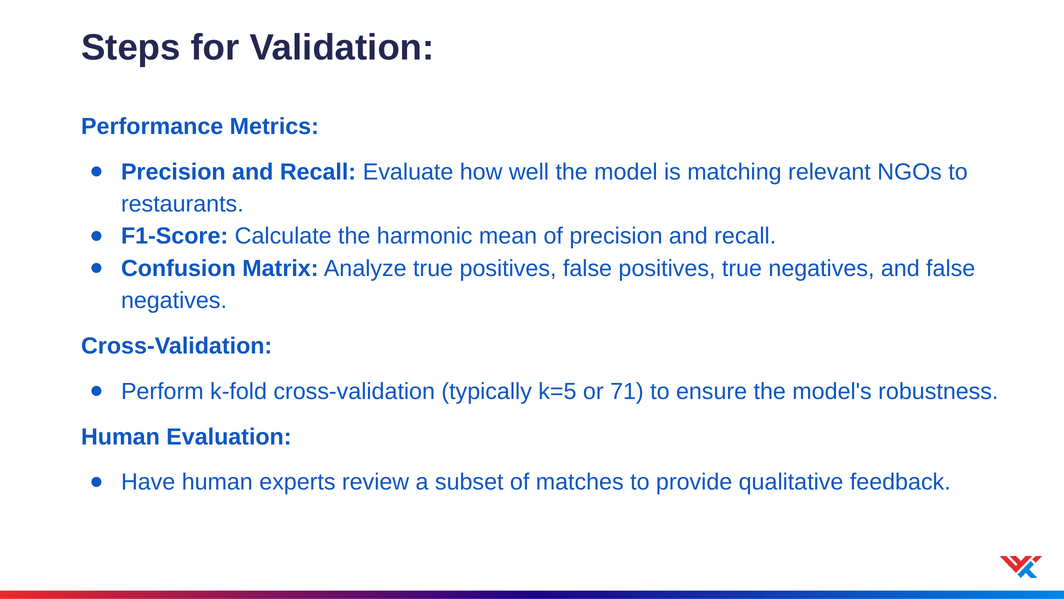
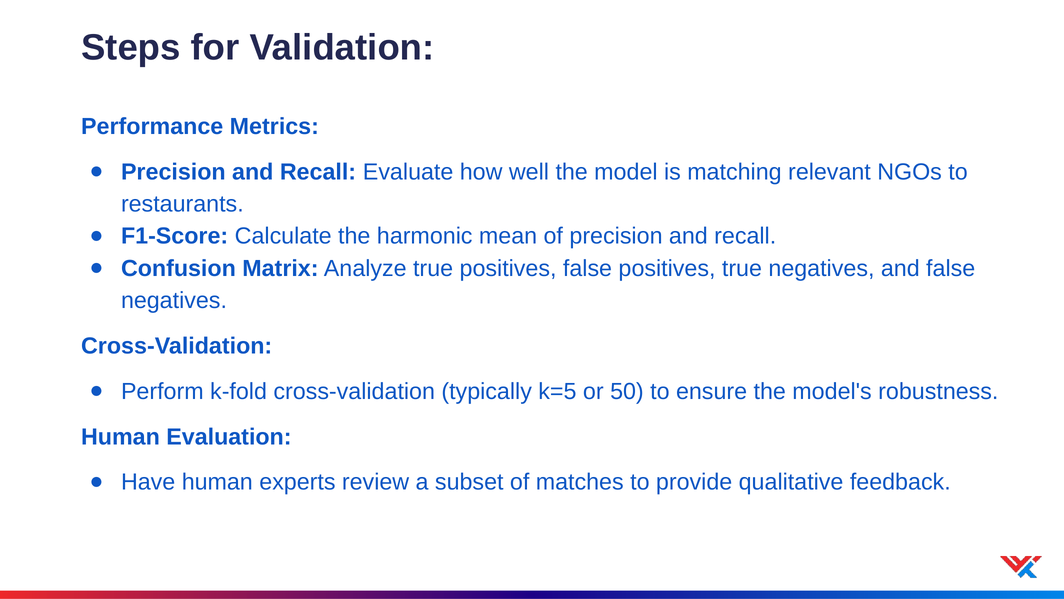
71: 71 -> 50 (627, 391)
